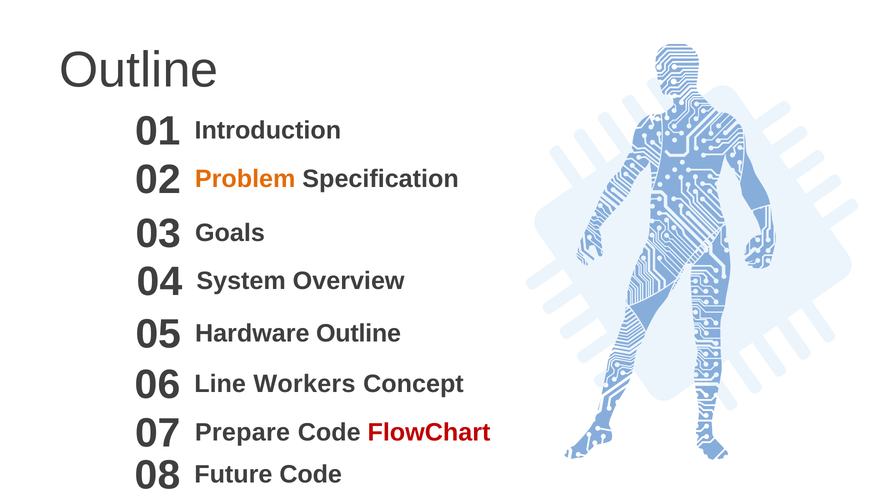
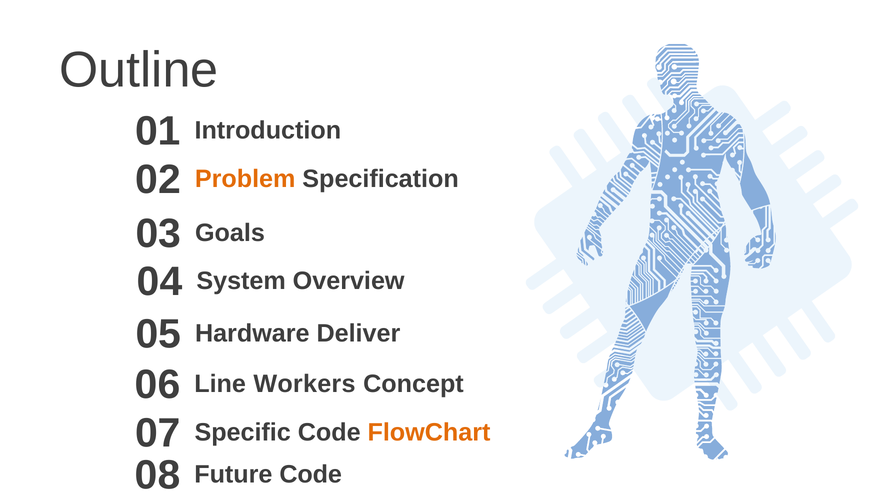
Hardware Outline: Outline -> Deliver (358, 333)
Prepare: Prepare -> Specific (243, 432)
FlowChart colour: red -> orange (429, 432)
